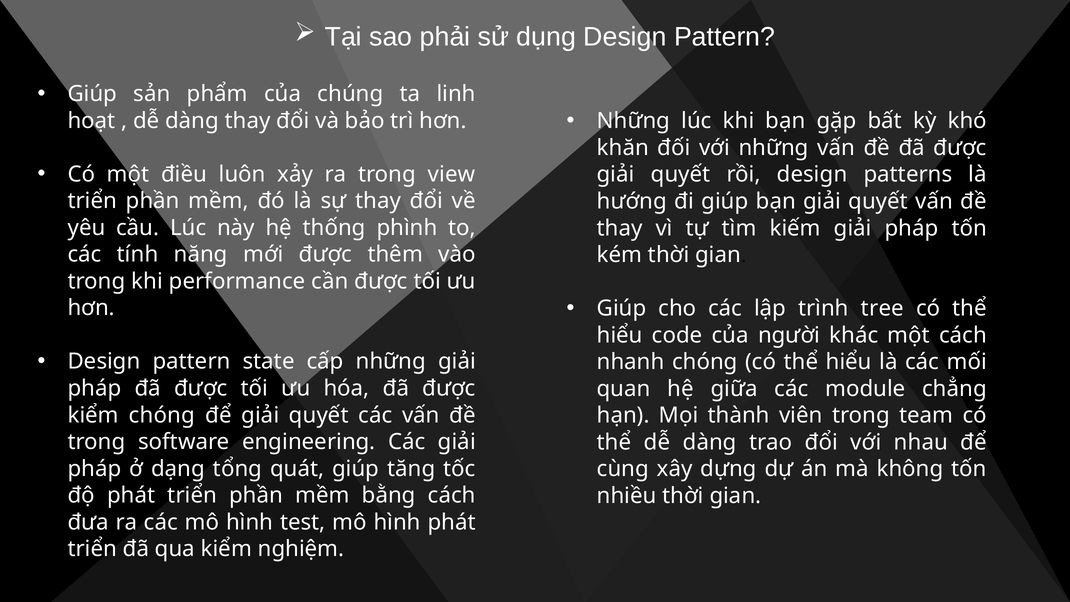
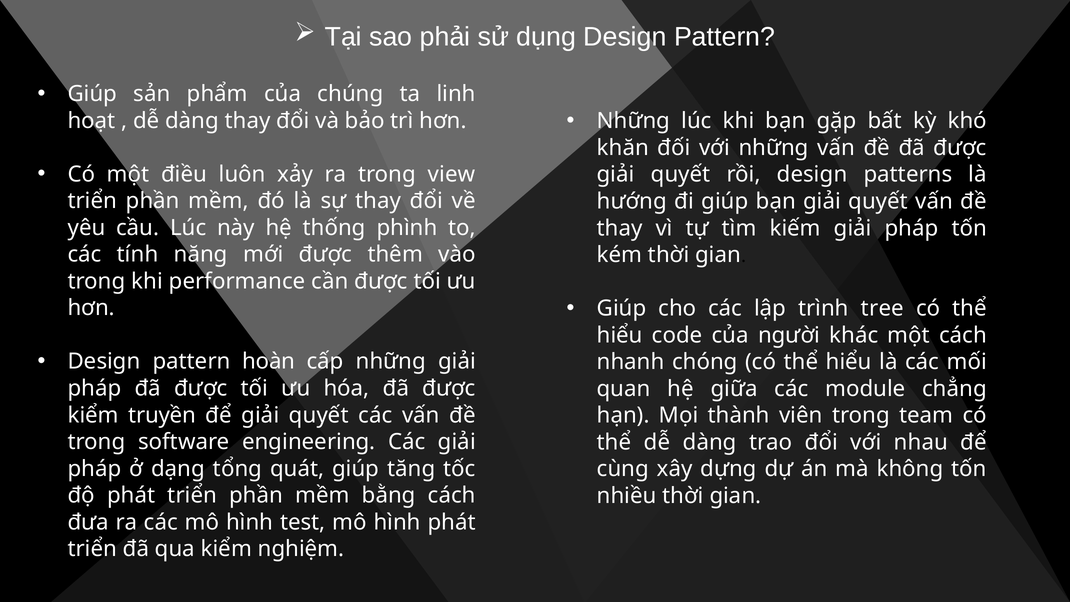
state: state -> hoàn (269, 362)
kiểm chóng: chóng -> truyền (162, 415)
